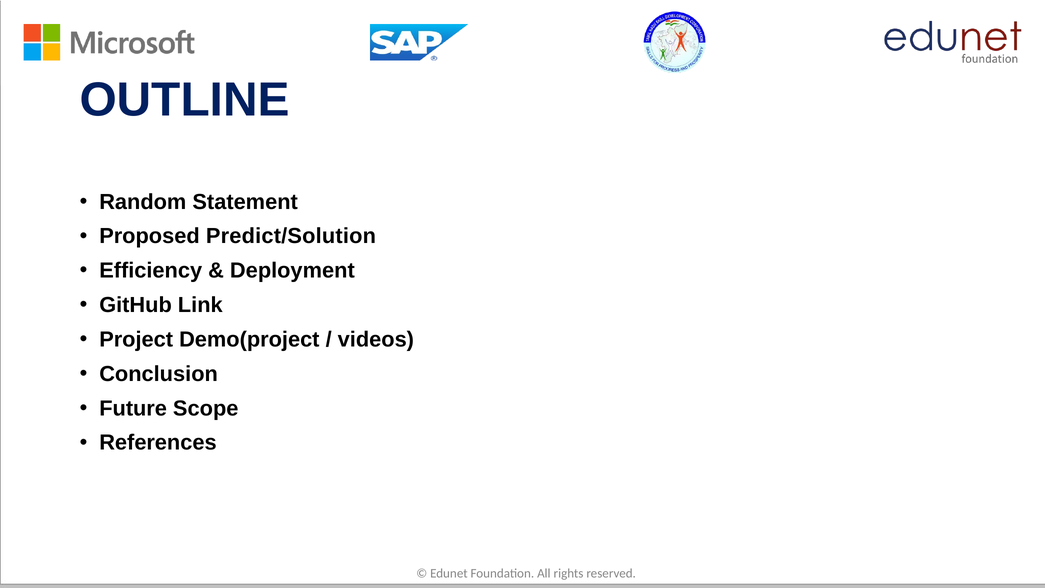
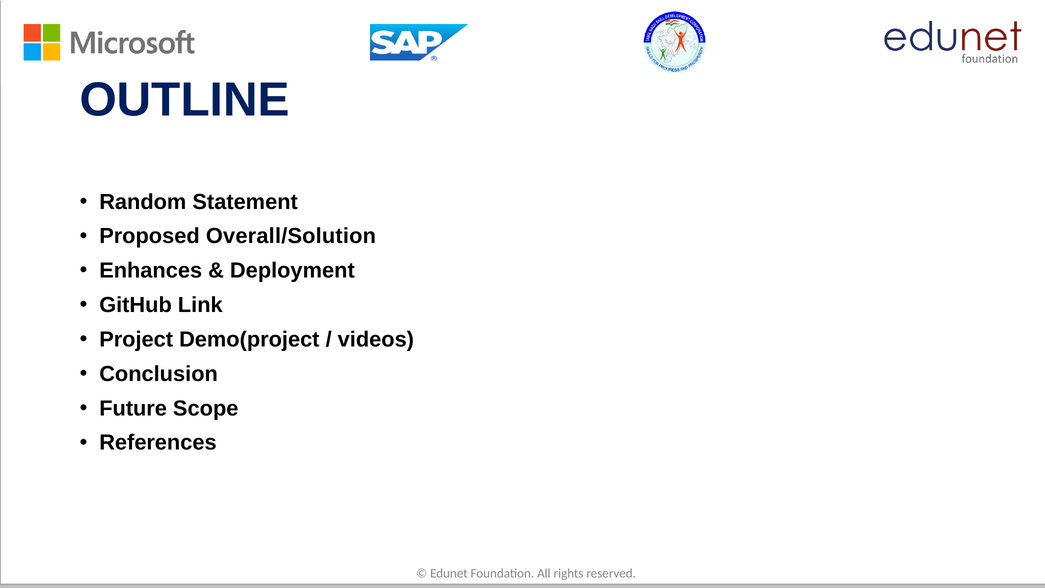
Predict/Solution: Predict/Solution -> Overall/Solution (291, 236)
Efficiency: Efficiency -> Enhances (151, 271)
